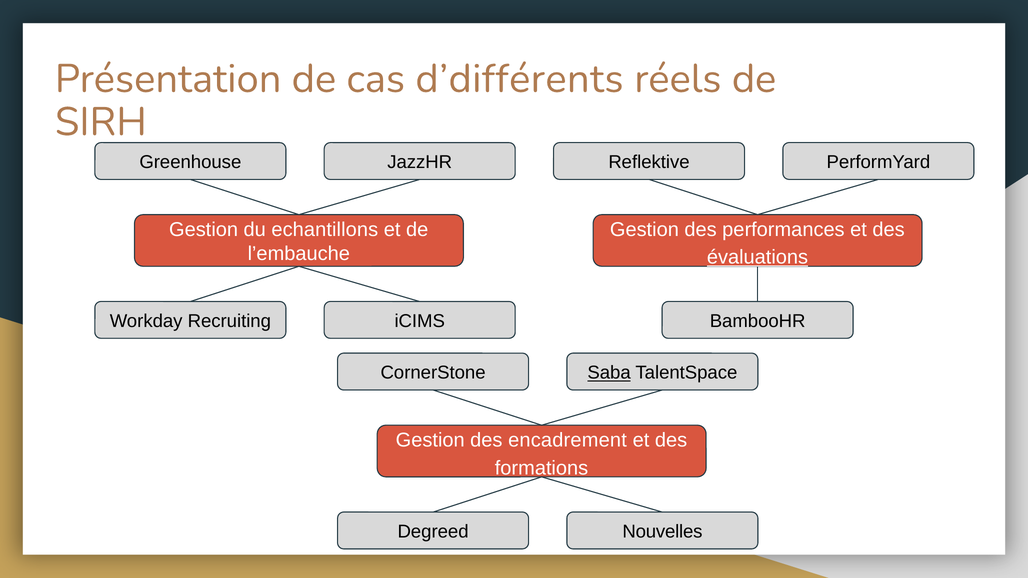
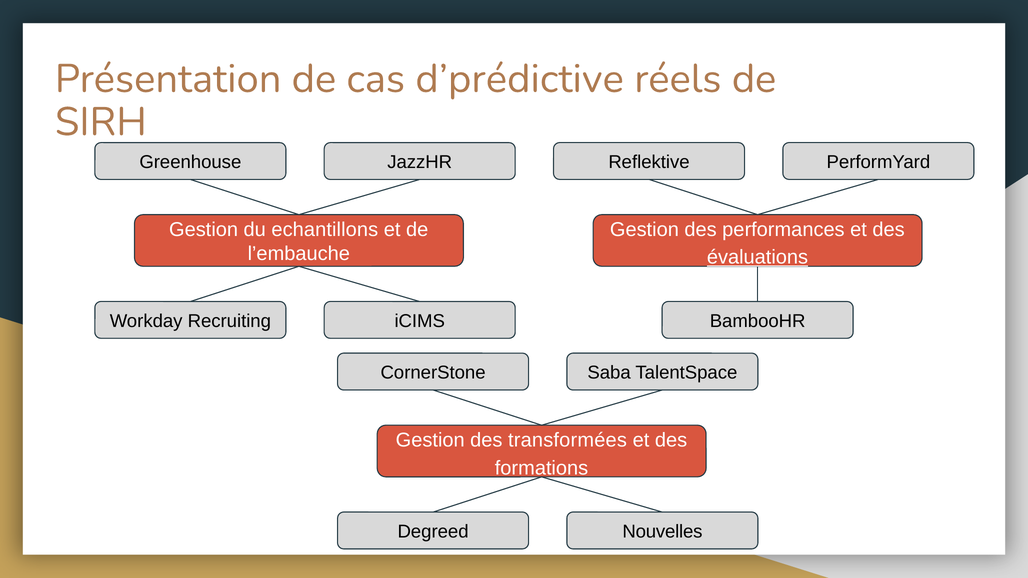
d’différents: d’différents -> d’prédictive (520, 79)
Saba underline: present -> none (609, 373)
encadrement: encadrement -> transformées (567, 441)
